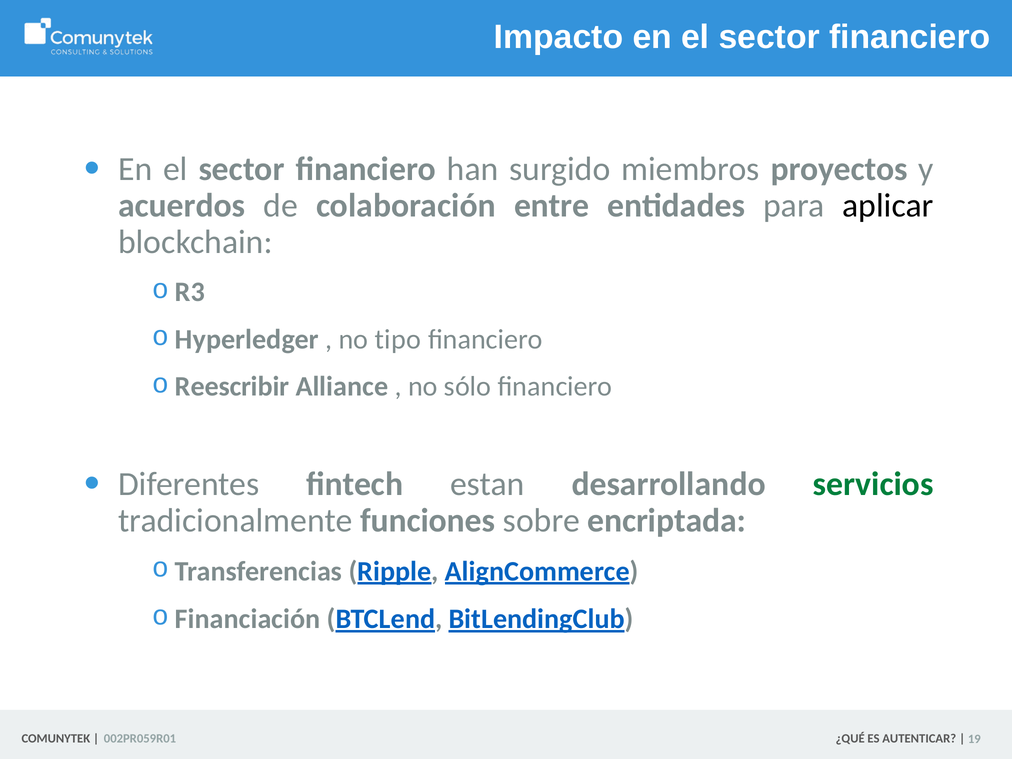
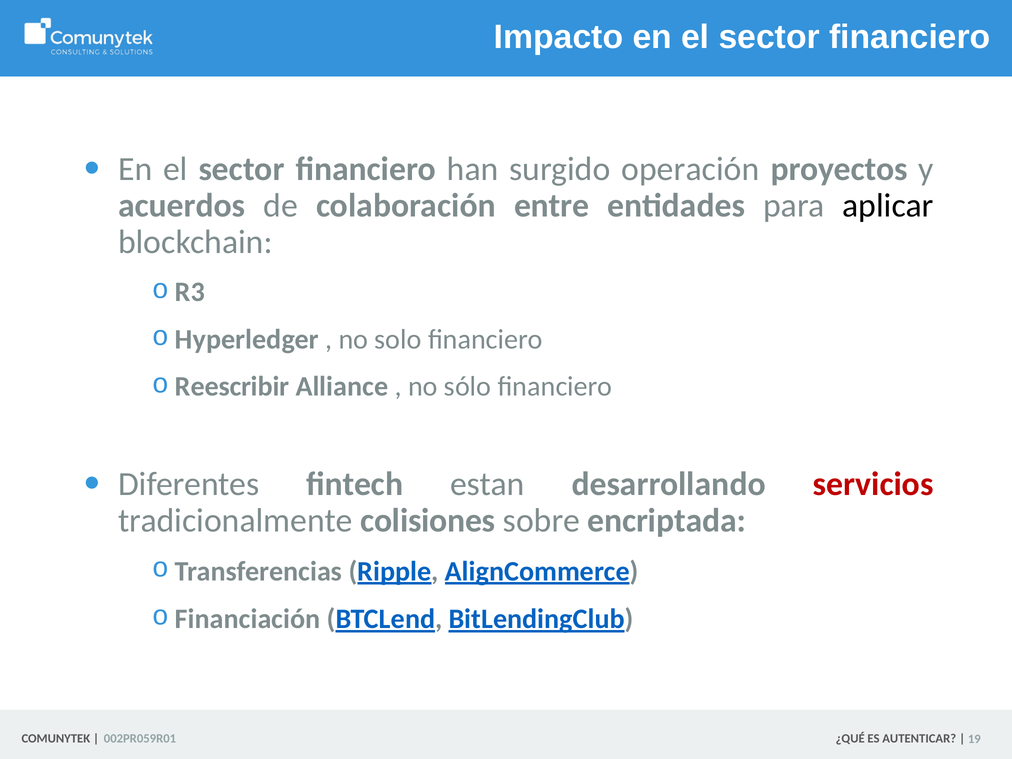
miembros: miembros -> operación (690, 169)
tipo: tipo -> solo (398, 339)
servicios colour: green -> red (873, 484)
funciones: funciones -> colisiones (428, 520)
